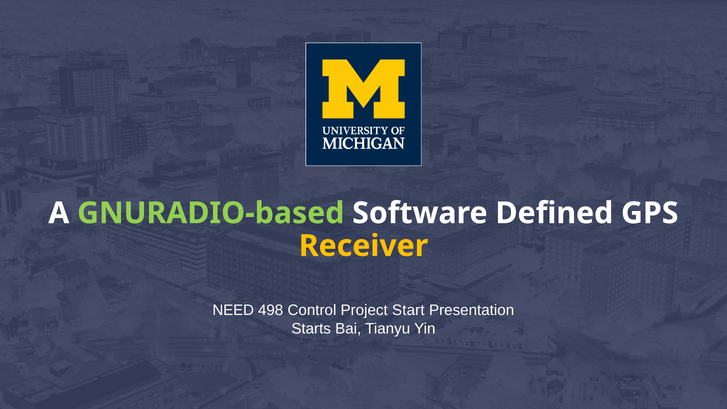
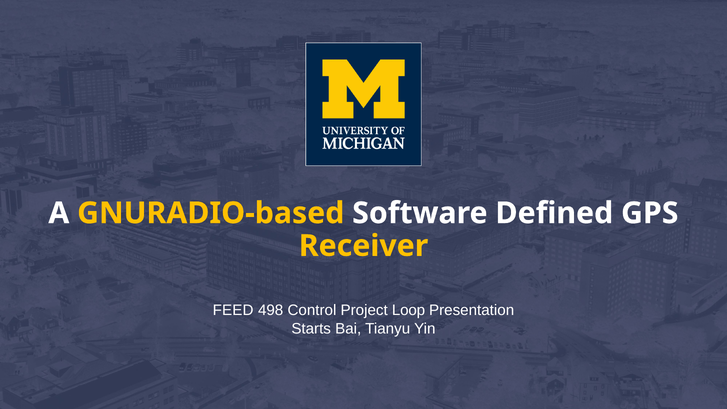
GNURADIO-based colour: light green -> yellow (211, 213)
NEED: NEED -> FEED (233, 310)
Start: Start -> Loop (409, 310)
